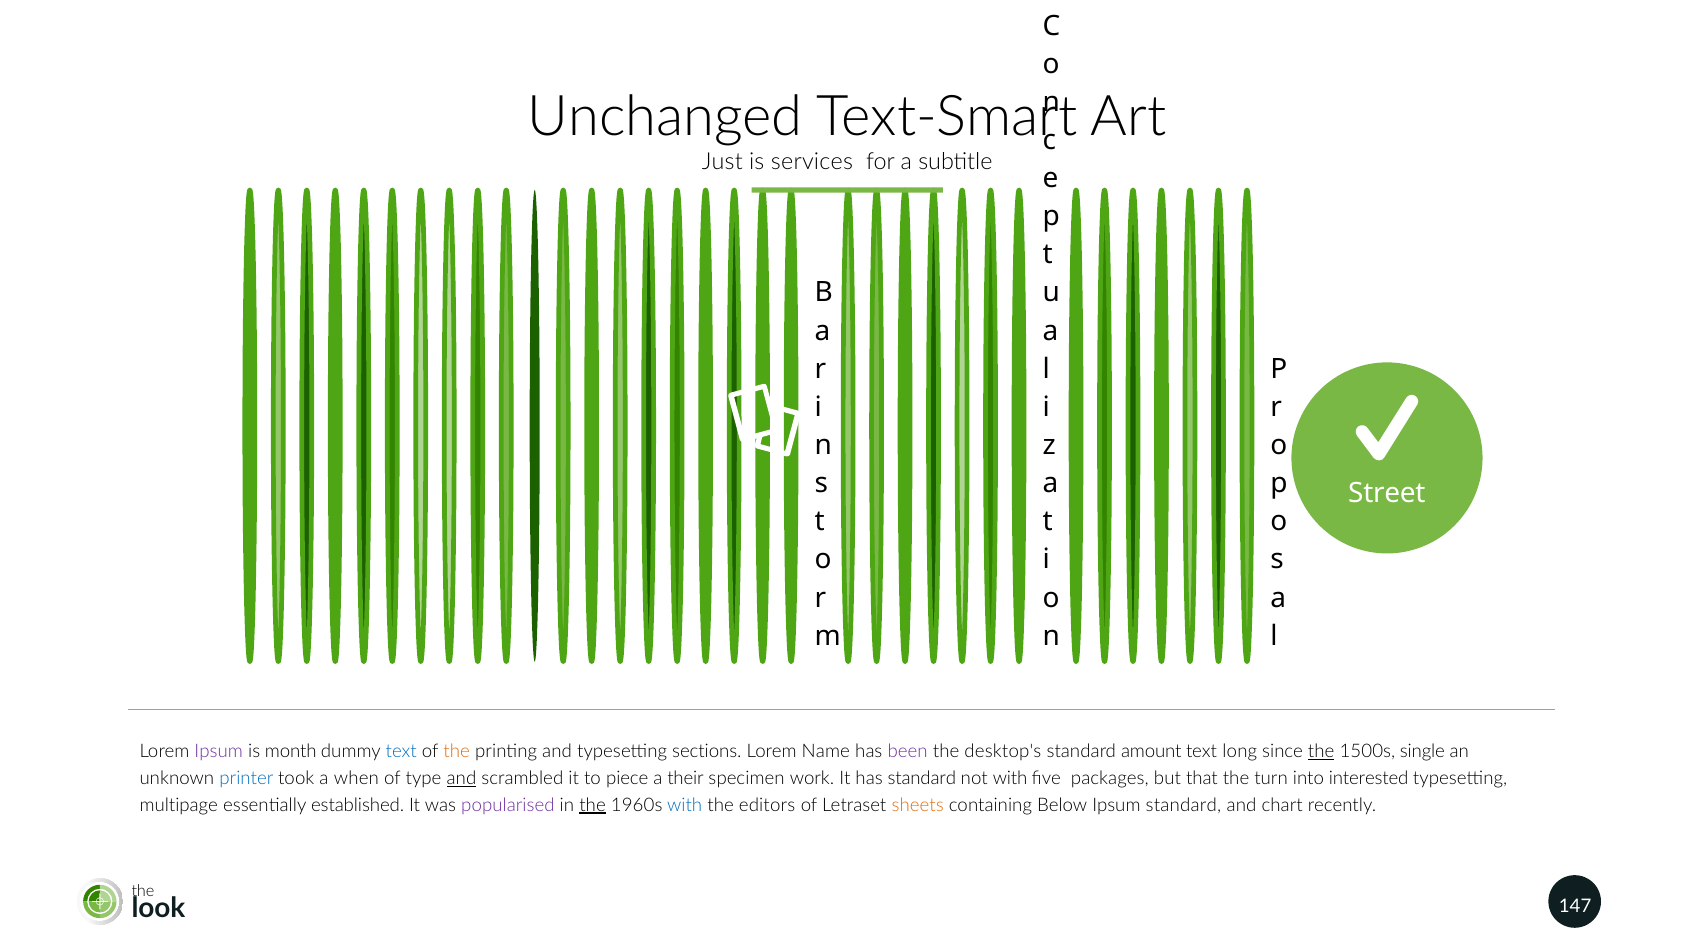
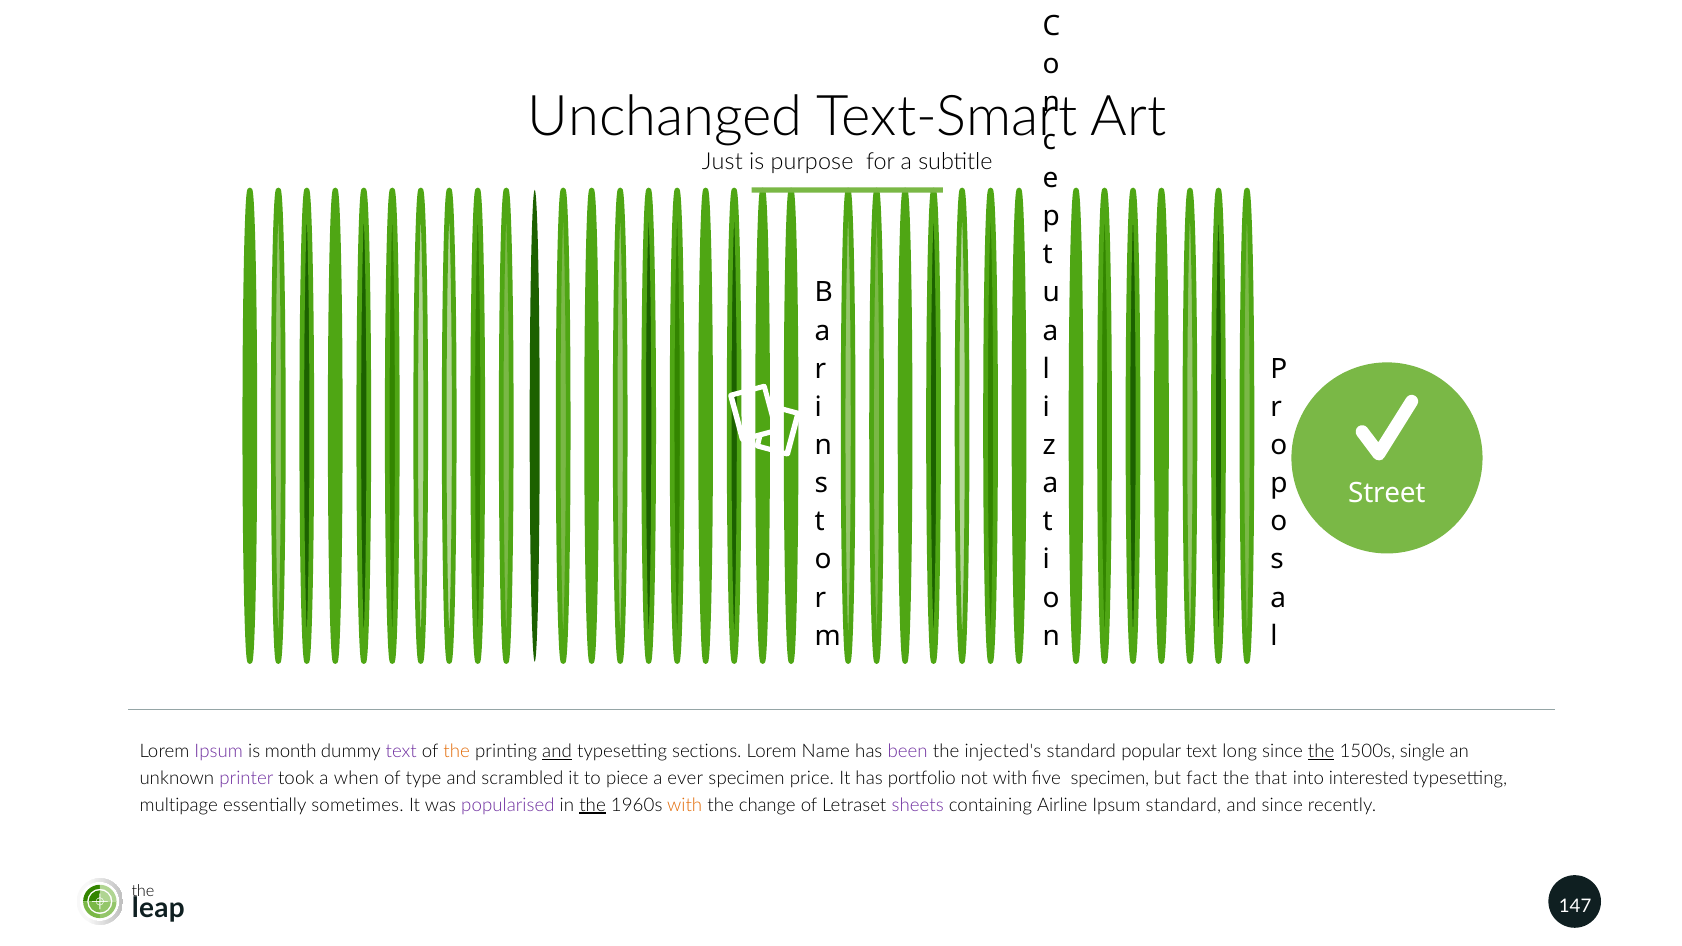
services: services -> purpose (812, 162)
text colour: blue -> purple (401, 751)
and underline: none -> present (557, 751)
desktop's: desktop's -> injected's (1003, 751)
amount: amount -> popular (1151, 751)
printer colour: blue -> purple (246, 778)
and underline: present -> none (462, 778)
their: their -> ever (685, 778)
work: work -> price (812, 778)
has standard: standard -> portfolio (922, 778)
five packages: packages -> specimen (1110, 778)
that: that -> fact (1202, 778)
turn: turn -> that (1271, 778)
established: established -> sometimes (357, 805)
with colour: blue -> orange (685, 805)
editors: editors -> change (767, 805)
sheets colour: orange -> purple (918, 805)
Below: Below -> Airline (1062, 805)
and chart: chart -> since (1282, 805)
look: look -> leap (158, 908)
